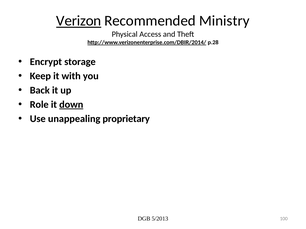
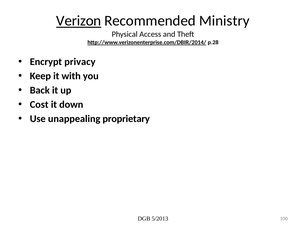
storage: storage -> privacy (80, 62)
Role: Role -> Cost (39, 105)
down underline: present -> none (71, 105)
